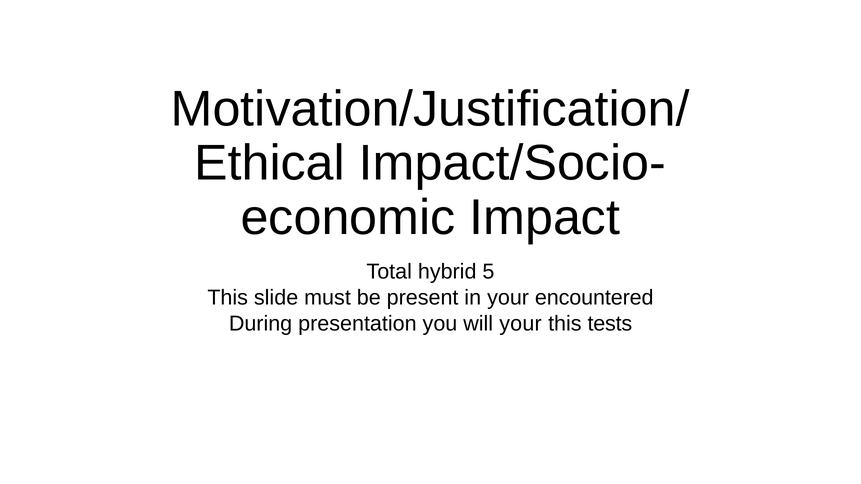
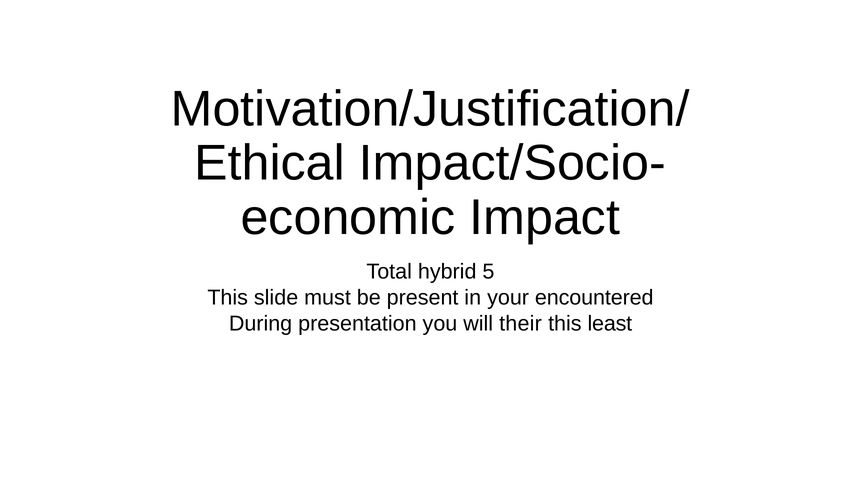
will your: your -> their (521, 324)
tests: tests -> least (610, 324)
